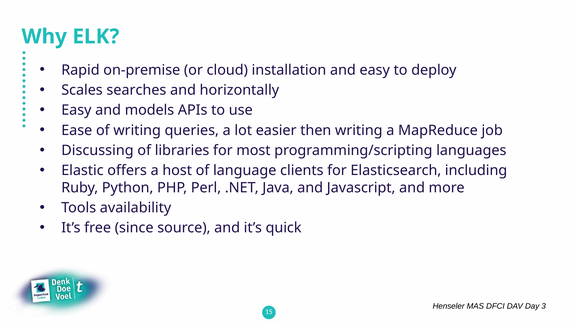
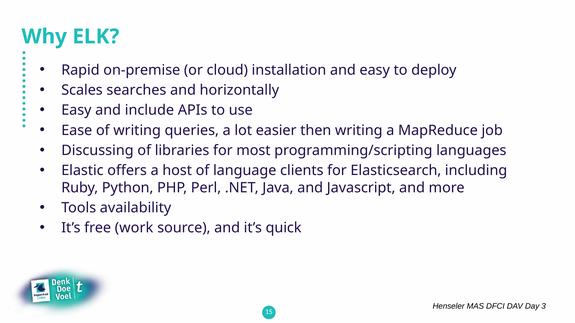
models: models -> include (149, 110)
since: since -> work (134, 228)
